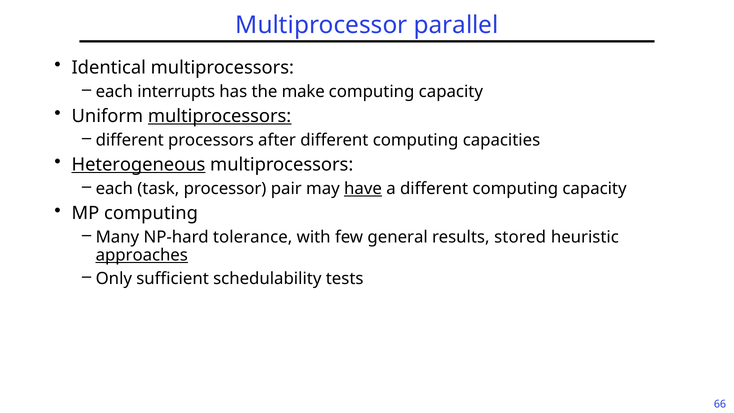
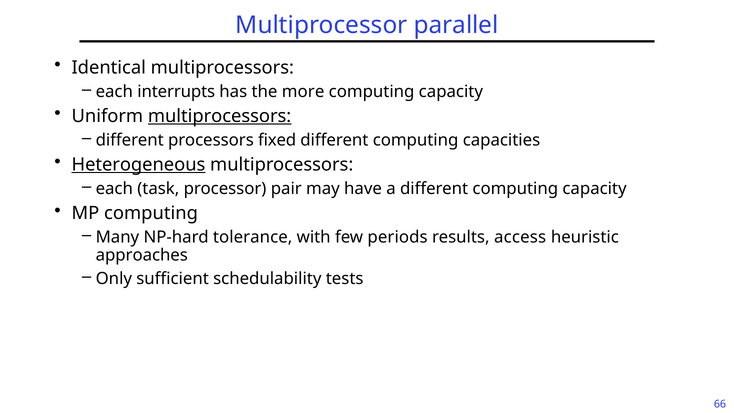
make: make -> more (303, 92)
after: after -> fixed (277, 140)
have underline: present -> none (363, 189)
general: general -> periods (398, 237)
stored: stored -> access (520, 237)
approaches underline: present -> none (142, 255)
